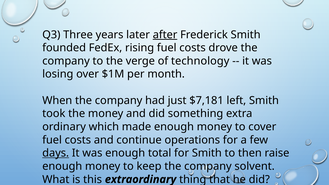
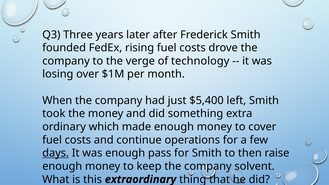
after underline: present -> none (165, 35)
$7,181: $7,181 -> $5,400 (207, 100)
total: total -> pass (160, 153)
